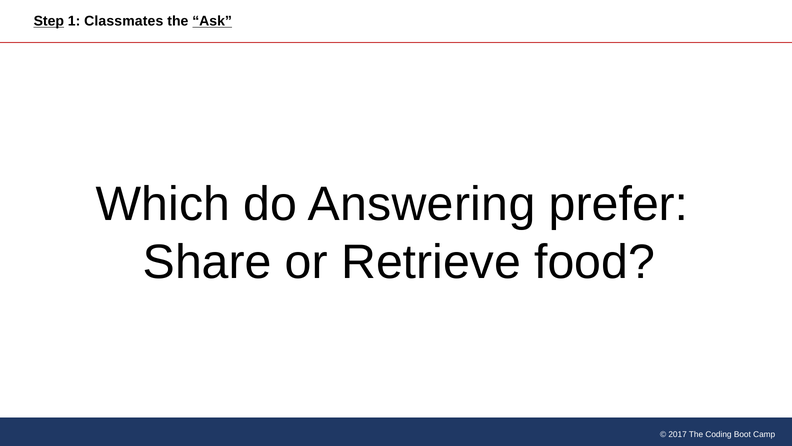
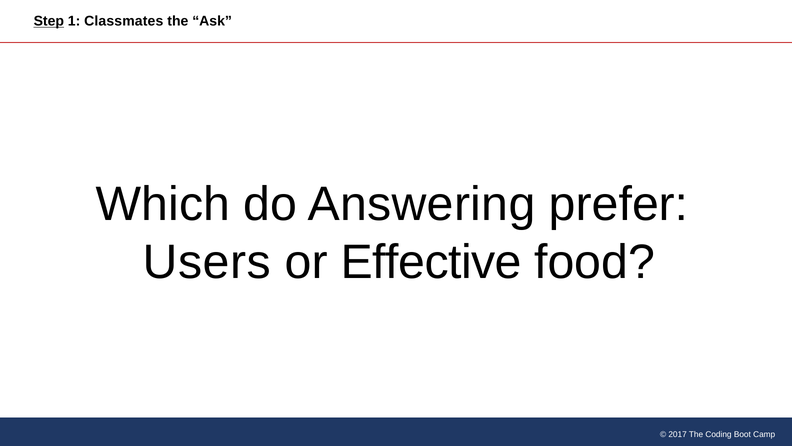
Ask underline: present -> none (212, 21)
Share: Share -> Users (207, 262)
Retrieve: Retrieve -> Effective (431, 262)
